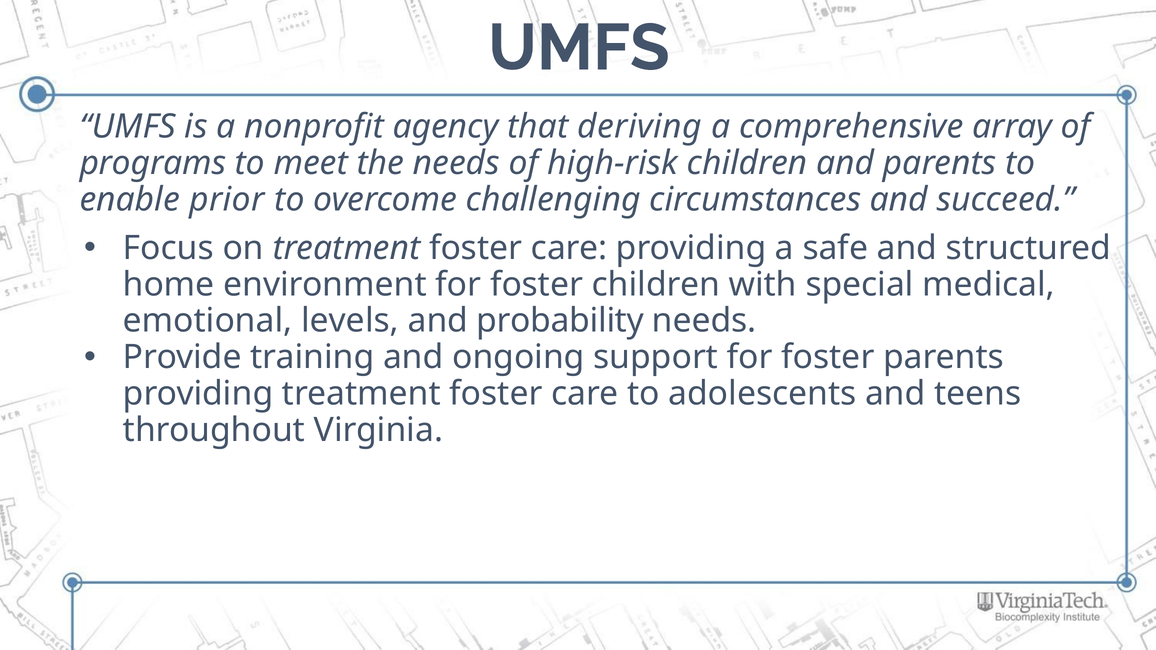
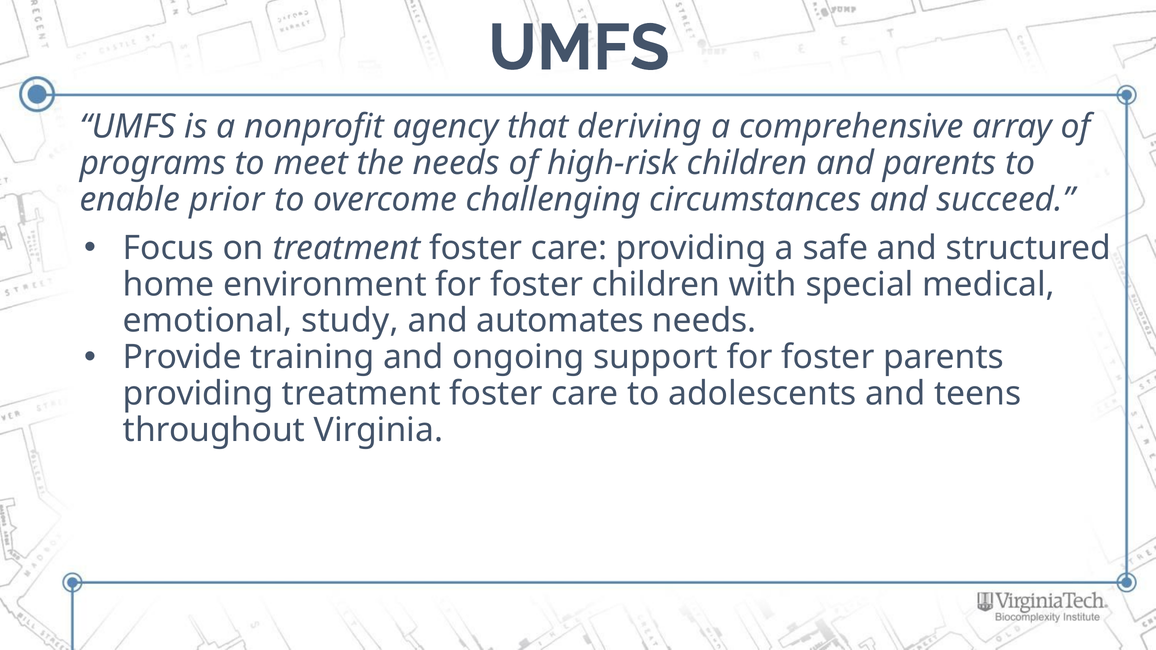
levels: levels -> study (350, 321)
probability: probability -> automates (560, 321)
